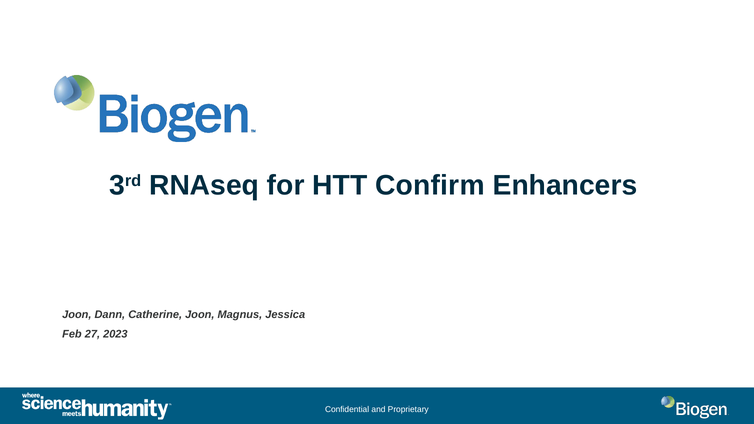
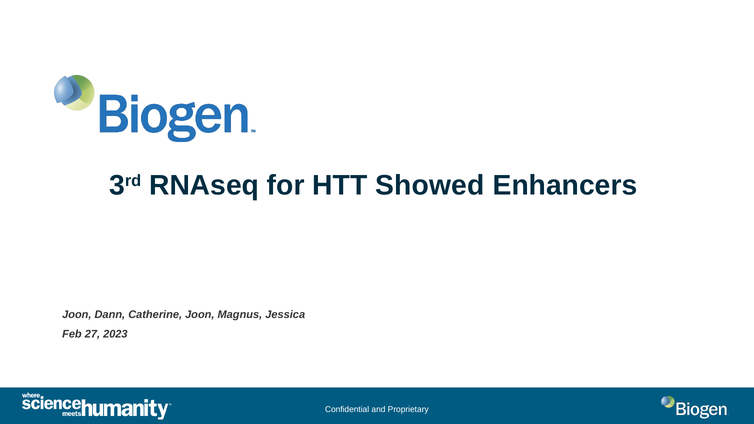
Confirm: Confirm -> Showed (430, 185)
